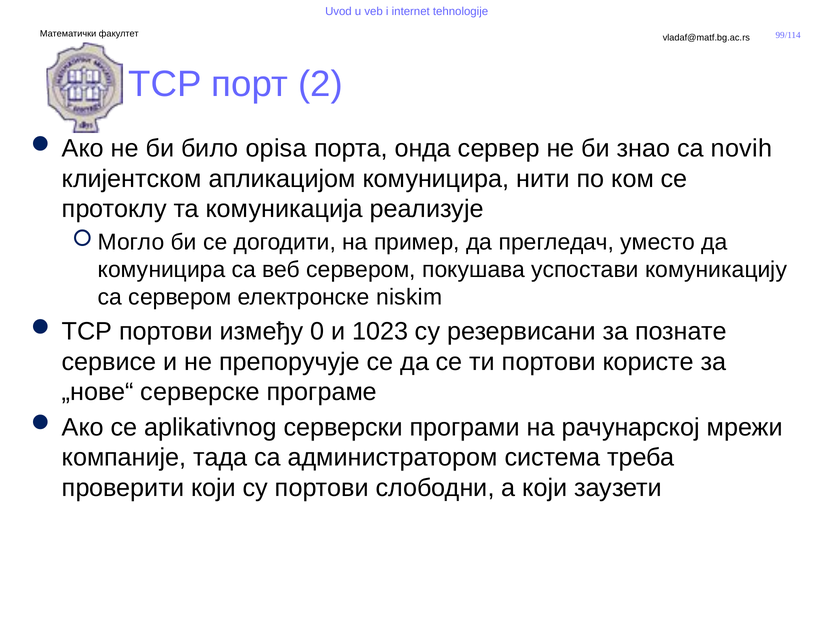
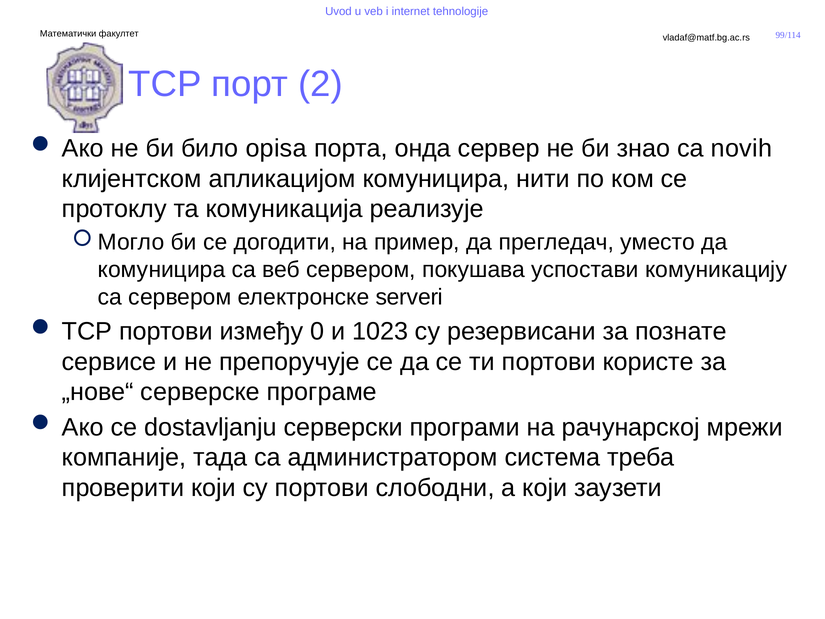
niskim: niskim -> serveri (409, 297)
aplikativnog: aplikativnog -> dostavljanju (211, 427)
